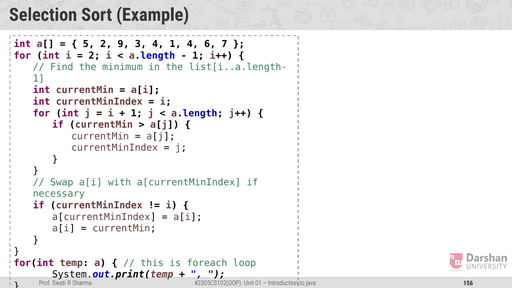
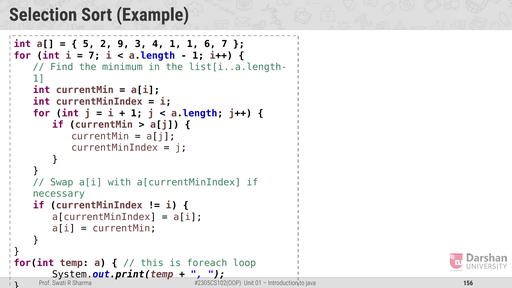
1 4: 4 -> 1 (193, 44)
2: 2 -> 7 (94, 56)
